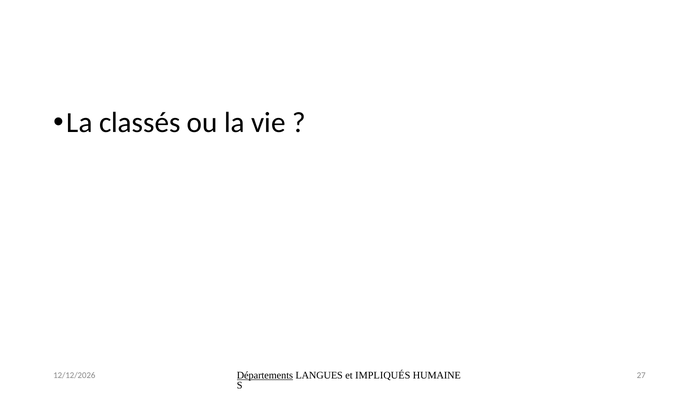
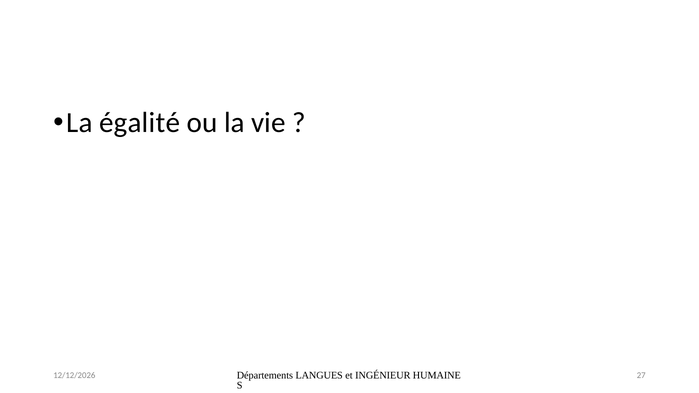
classés: classés -> égalité (140, 123)
Départements underline: present -> none (265, 376)
IMPLIQUÉS: IMPLIQUÉS -> INGÉNIEUR (383, 376)
